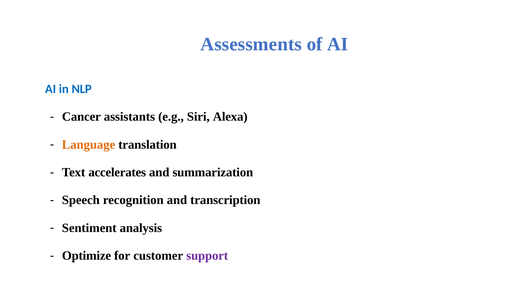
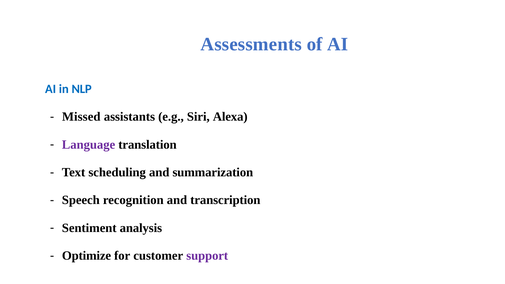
Cancer: Cancer -> Missed (81, 117)
Language colour: orange -> purple (89, 145)
accelerates: accelerates -> scheduling (117, 172)
